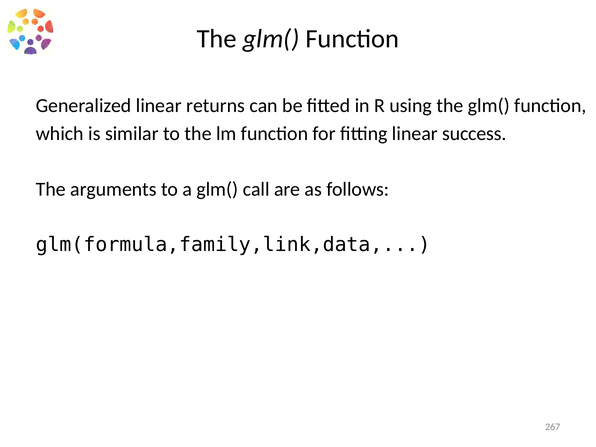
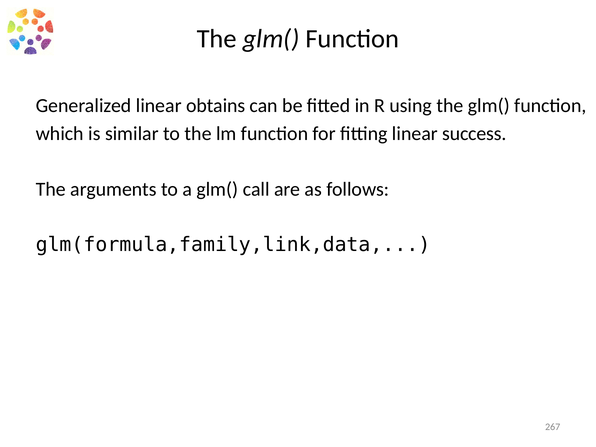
returns: returns -> obtains (216, 106)
